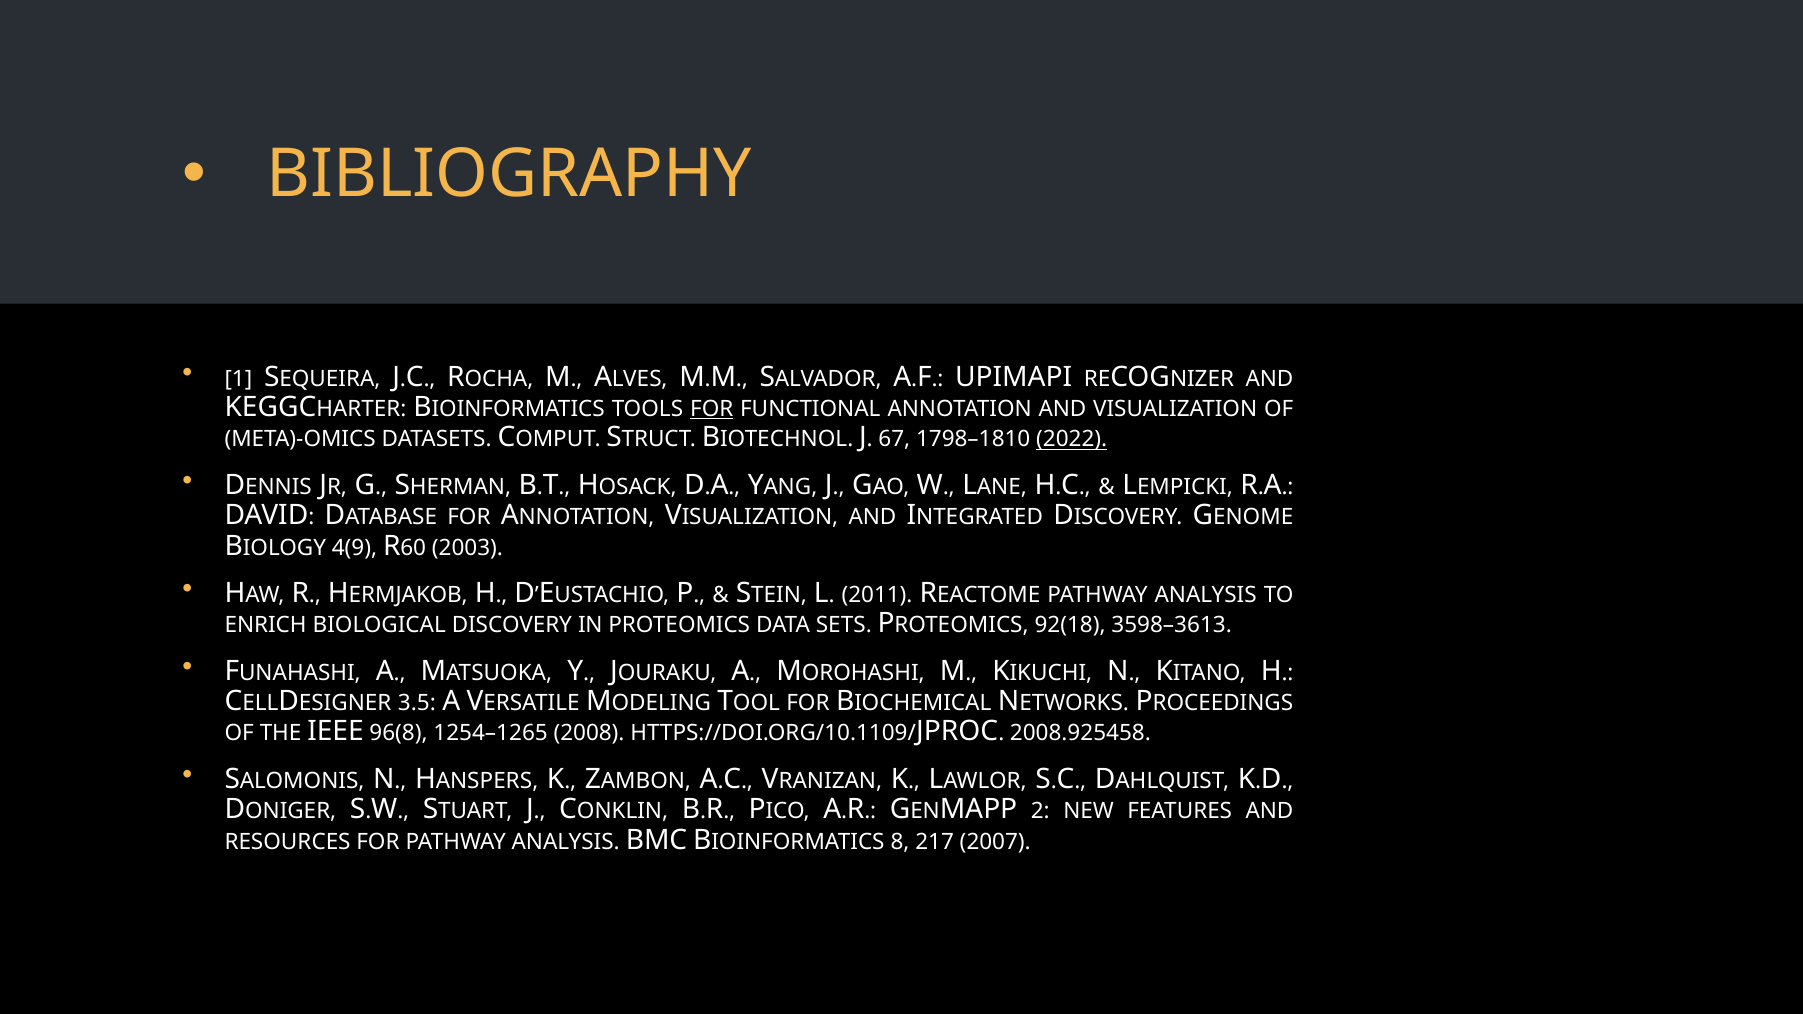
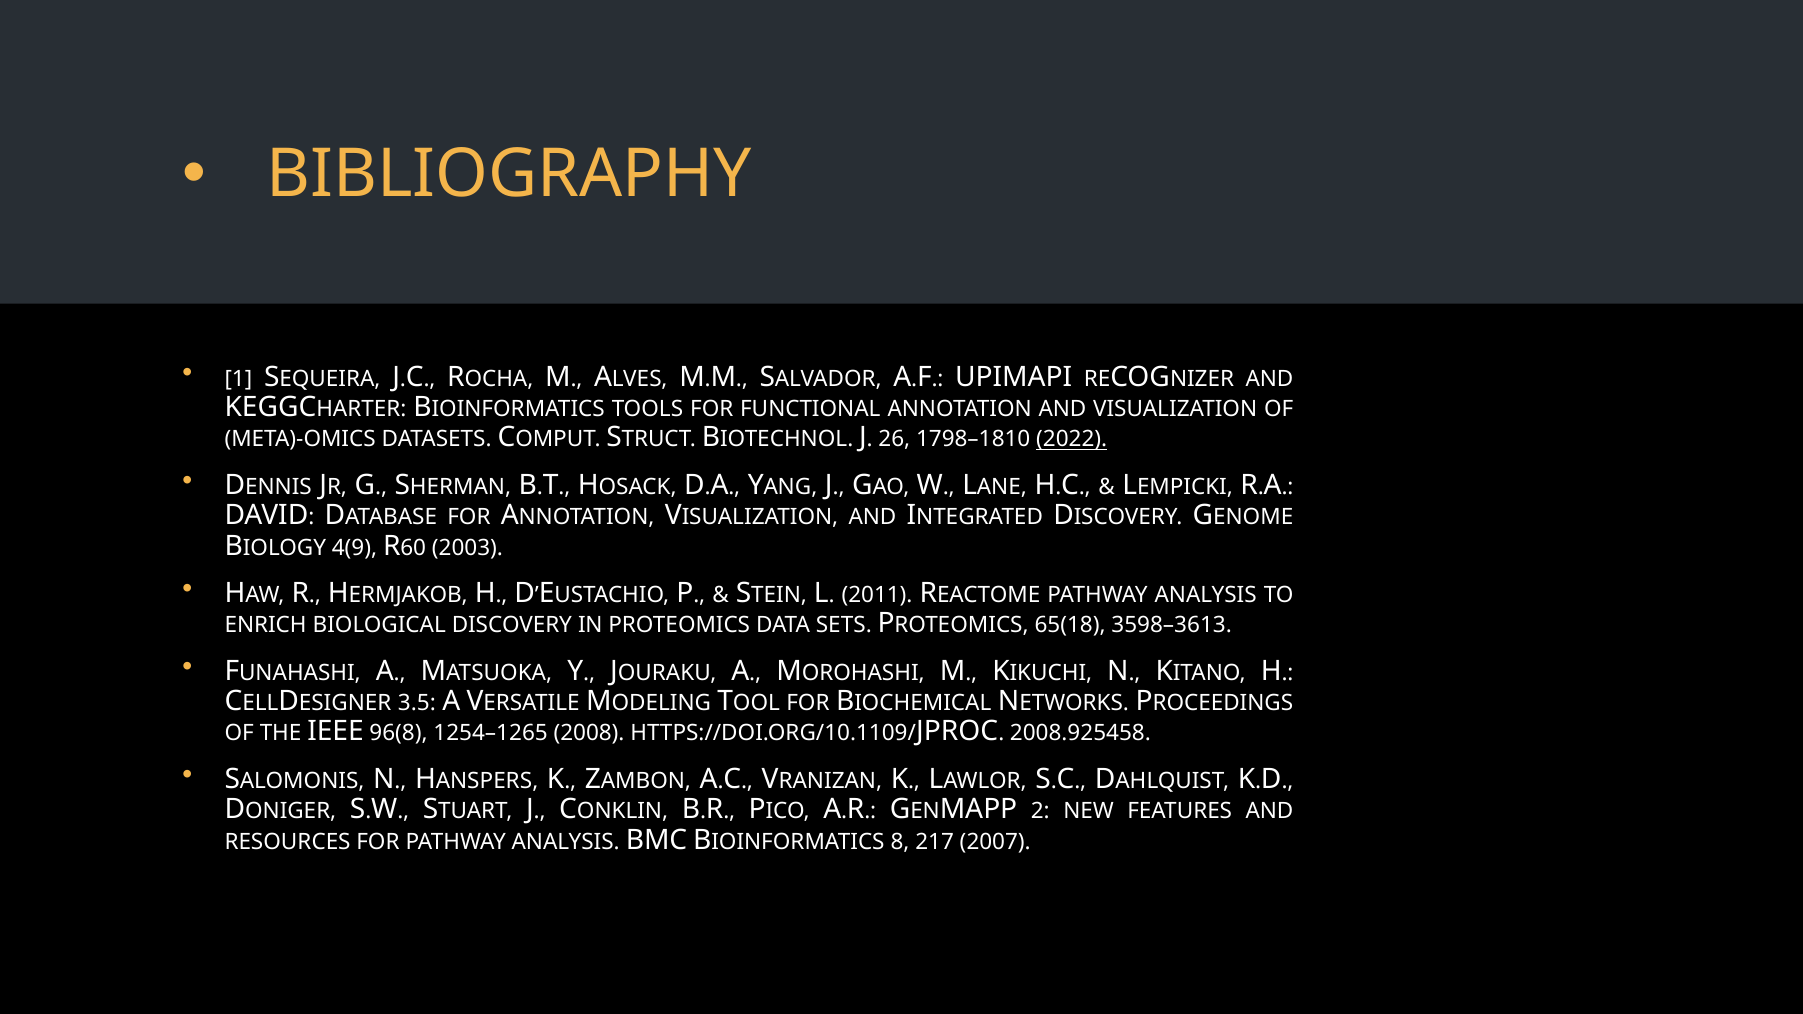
FOR underline: present -> none (712, 409)
67: 67 -> 26 (894, 440)
92(18: 92(18 -> 65(18 (1070, 625)
